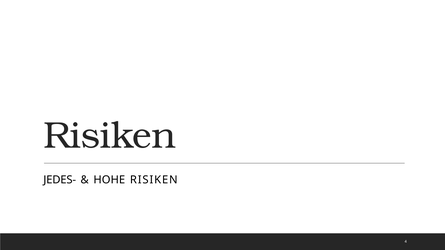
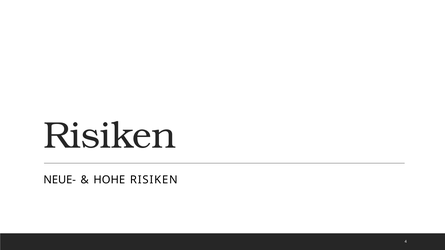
JEDES-: JEDES- -> NEUE- (60, 180)
